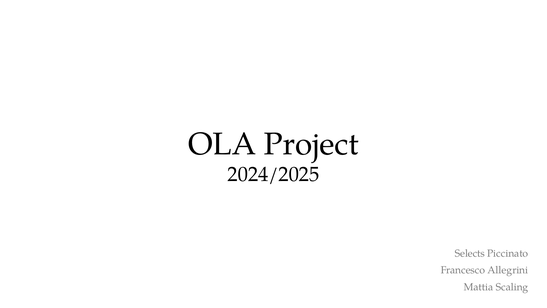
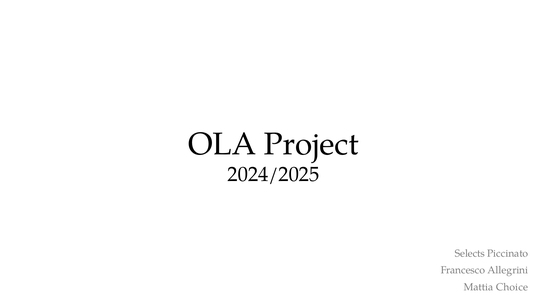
Scaling: Scaling -> Choice (512, 287)
